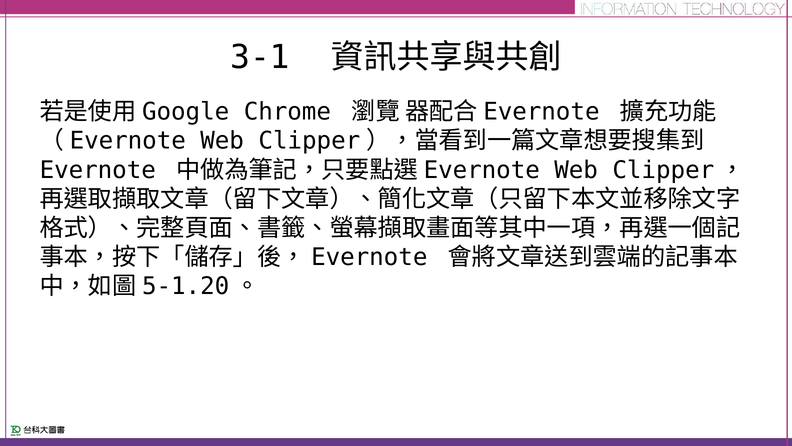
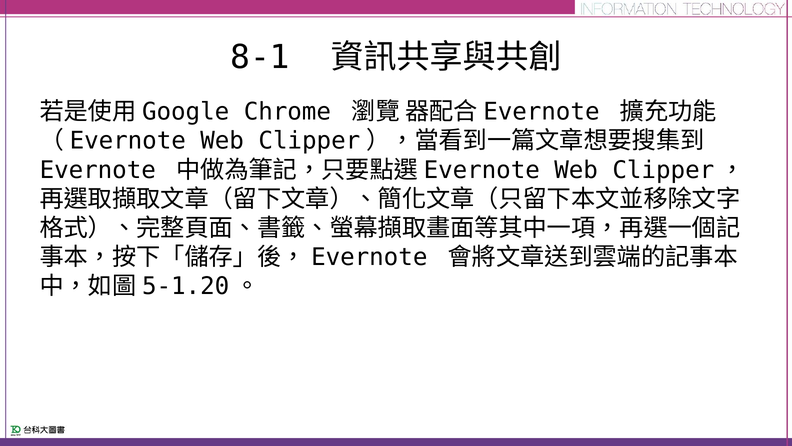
3-1: 3-1 -> 8-1 (260, 57)
